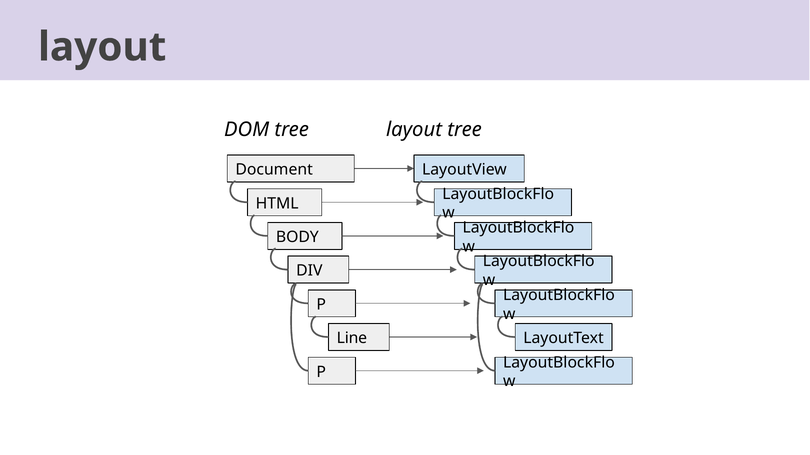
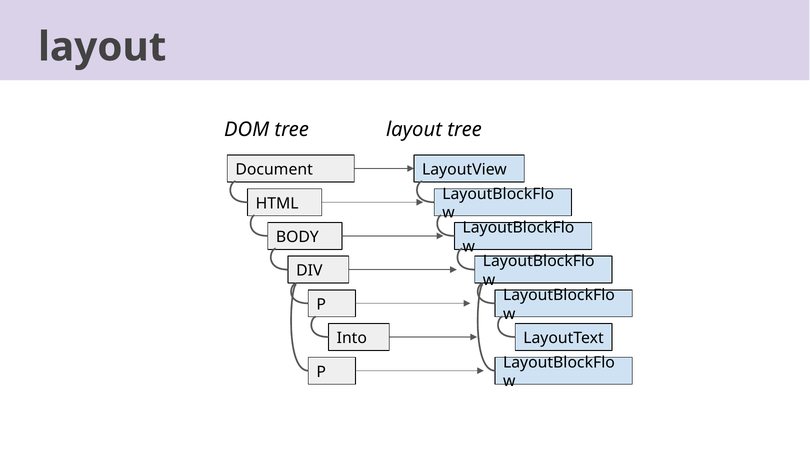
Line: Line -> Into (352, 339)
